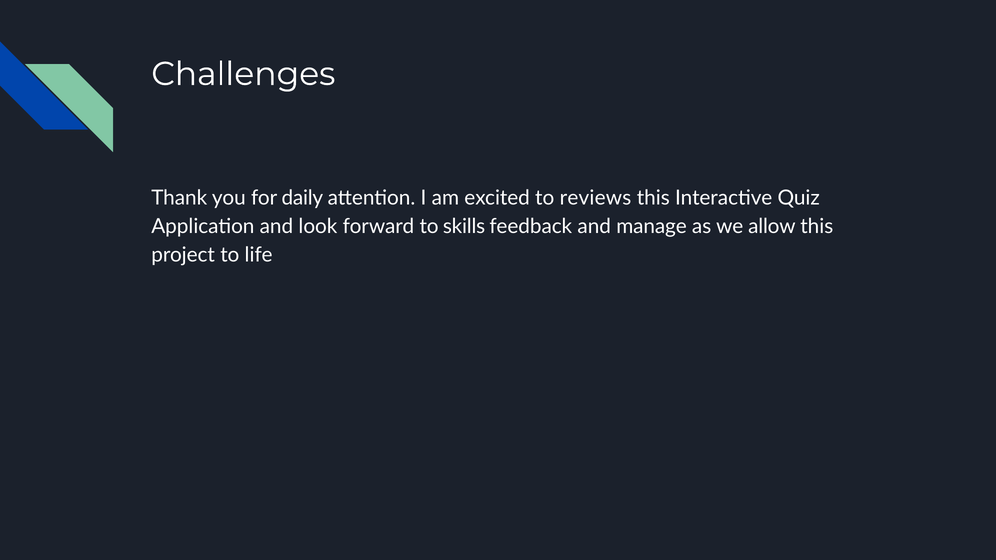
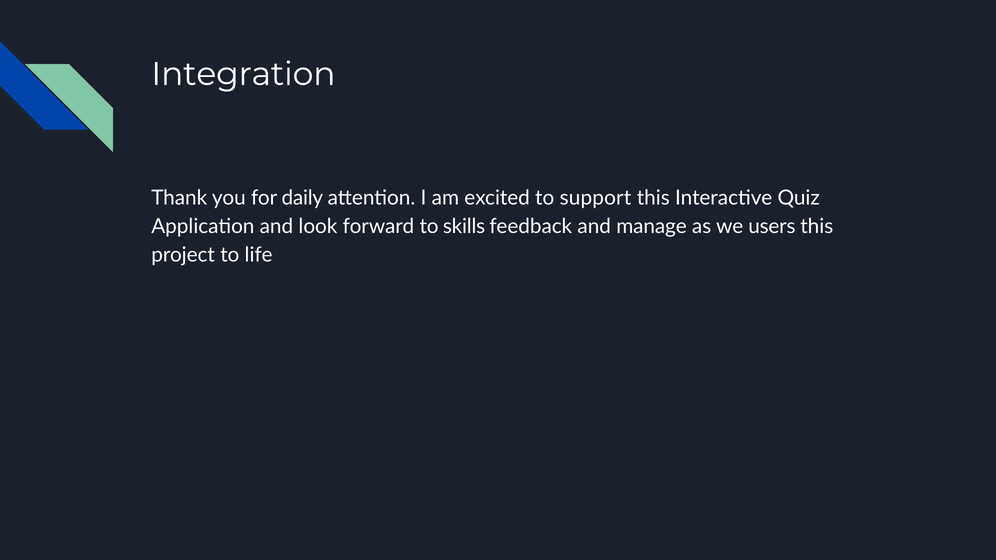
Challenges: Challenges -> Integration (243, 74)
reviews: reviews -> support (595, 198)
allow: allow -> users (772, 227)
